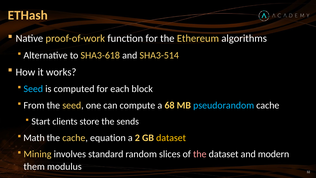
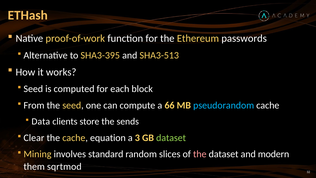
algorithms: algorithms -> passwords (244, 38)
SHA3-618: SHA3-618 -> SHA3-395 (100, 55)
SHA3-514: SHA3-514 -> SHA3-513 (159, 55)
Seed colour: light blue -> white (33, 89)
68: 68 -> 66 (170, 105)
Start: Start -> Data (41, 121)
Math: Math -> Clear (34, 138)
2: 2 -> 3 (137, 138)
dataset colour: yellow -> light green (171, 138)
modulus: modulus -> sqrtmod (64, 166)
